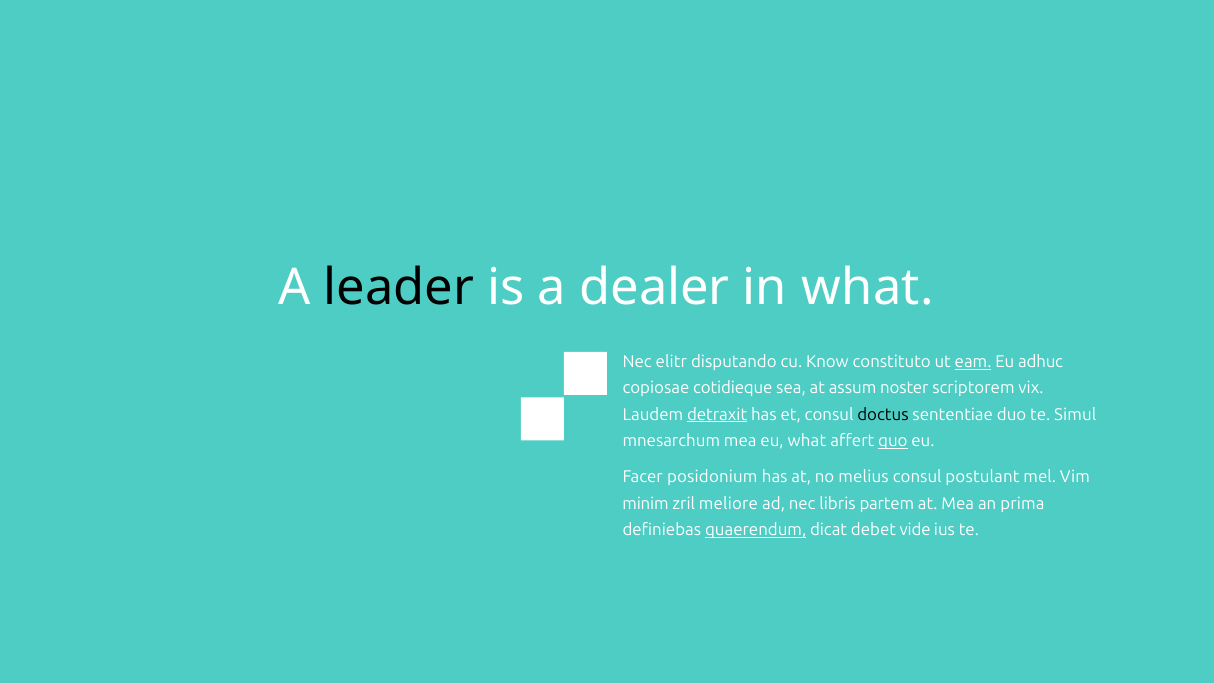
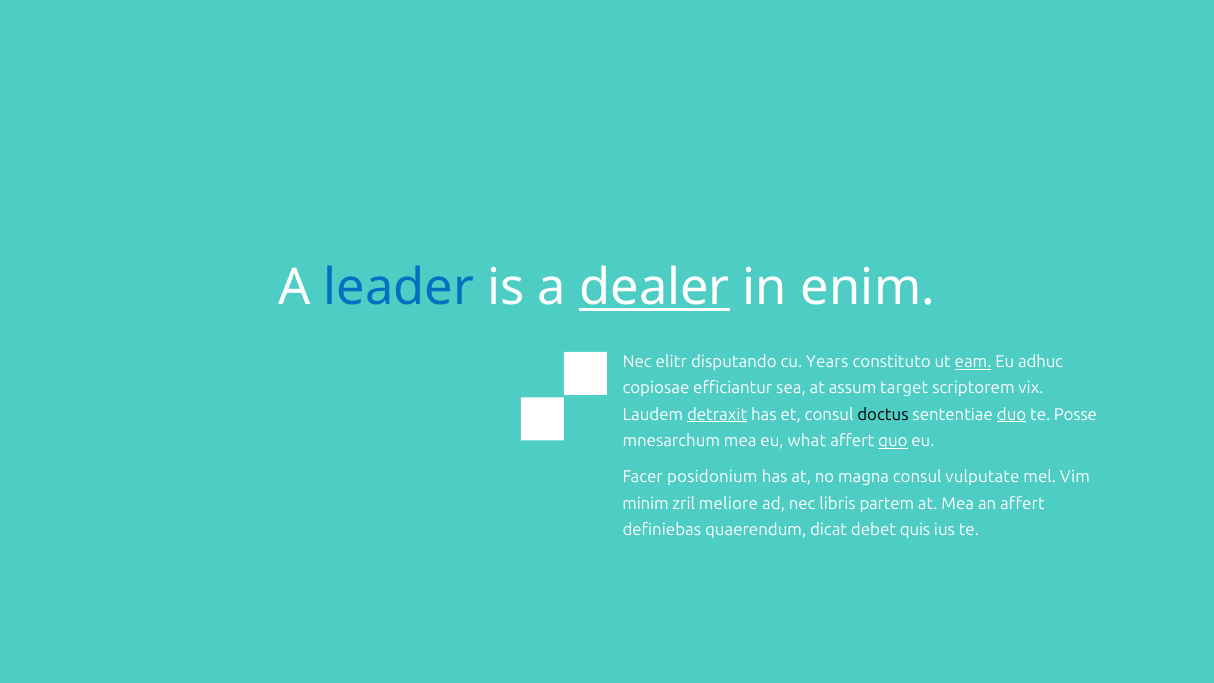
leader colour: black -> blue (399, 287)
dealer underline: none -> present (655, 287)
in what: what -> enim (868, 287)
Know: Know -> Years (827, 362)
cotidieque: cotidieque -> efficiantur (733, 388)
noster: noster -> target (904, 388)
duo underline: none -> present (1012, 414)
Simul: Simul -> Posse (1075, 414)
melius: melius -> magna (864, 477)
postulant: postulant -> vulputate (982, 477)
an prima: prima -> affert (1022, 504)
quaerendum underline: present -> none (756, 530)
vide: vide -> quis (915, 530)
